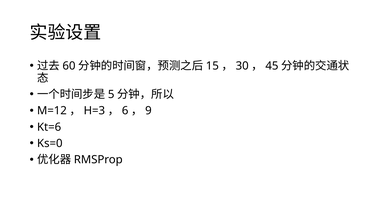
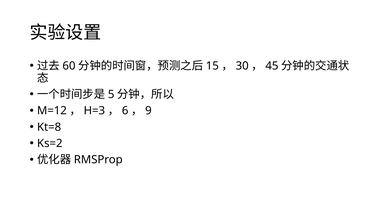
Kt=6: Kt=6 -> Kt=8 (49, 127)
Ks=0: Ks=0 -> Ks=2 (50, 144)
